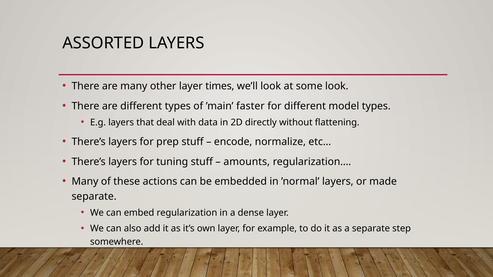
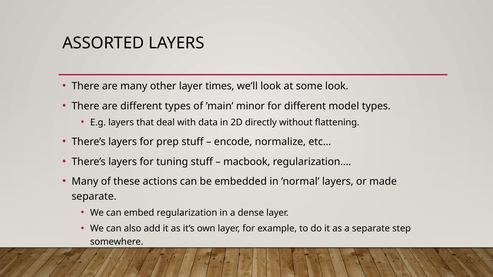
faster: faster -> minor (251, 106)
amounts: amounts -> macbook (247, 162)
